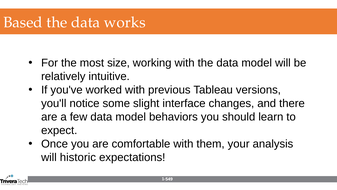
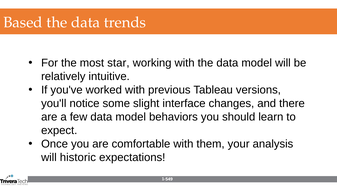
works: works -> trends (125, 22)
size: size -> star (118, 63)
